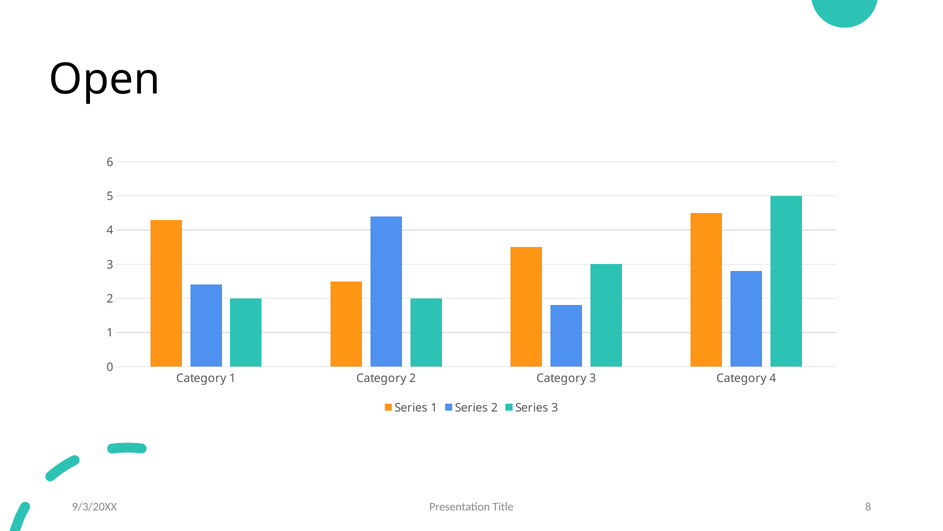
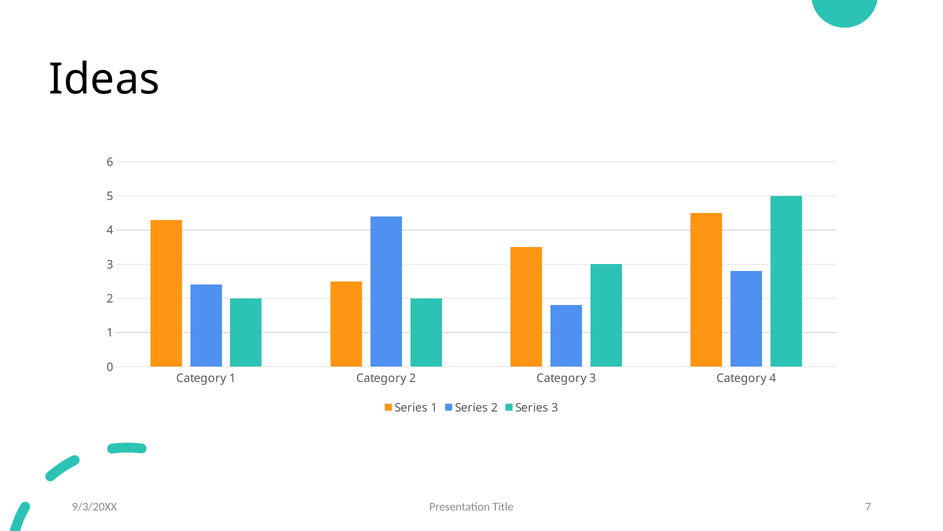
Open: Open -> Ideas (104, 79)
8: 8 -> 7 (868, 506)
